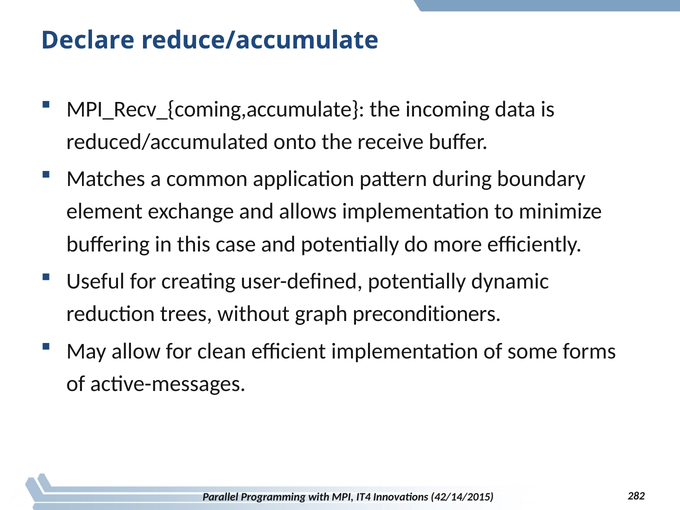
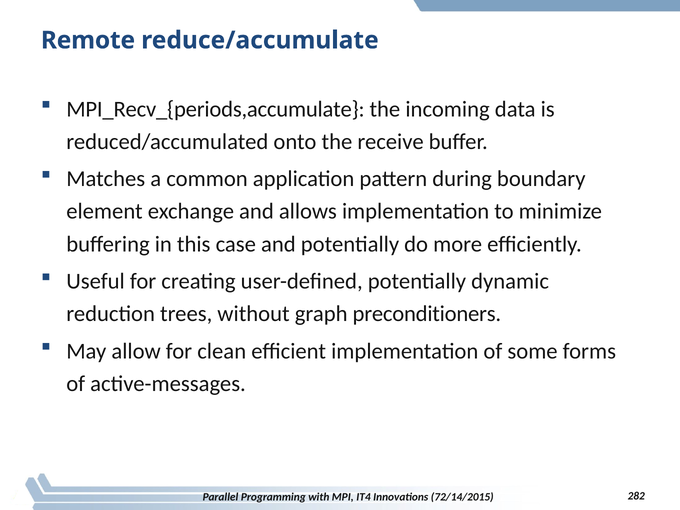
Declare: Declare -> Remote (88, 40)
MPI_Recv_{coming,accumulate: MPI_Recv_{coming,accumulate -> MPI_Recv_{periods,accumulate (215, 109)
42/14/2015: 42/14/2015 -> 72/14/2015 (462, 497)
